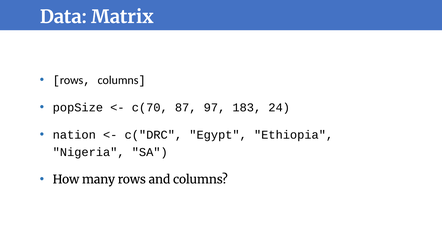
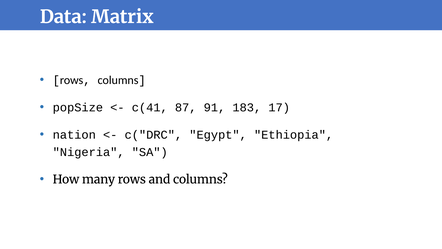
c(70: c(70 -> c(41 (150, 107)
97: 97 -> 91 (214, 107)
24: 24 -> 17 (279, 107)
